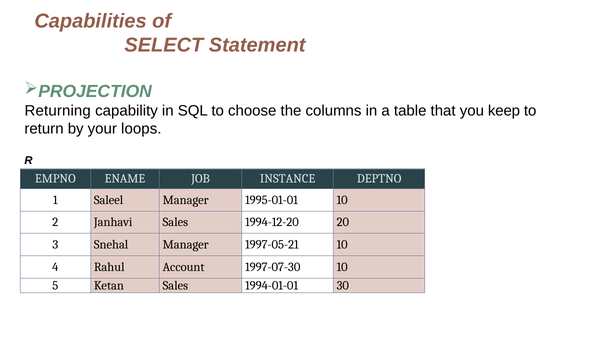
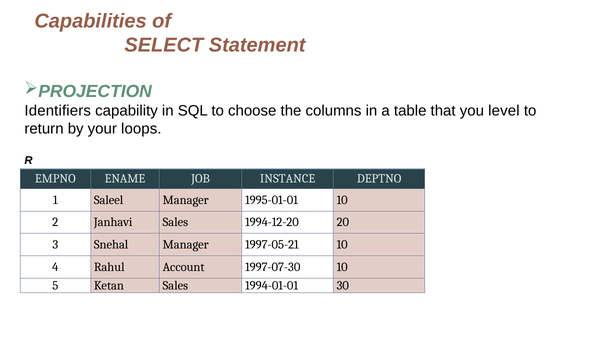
Returning: Returning -> Identifiers (58, 111)
keep: keep -> level (504, 111)
